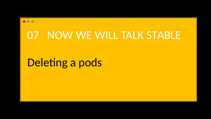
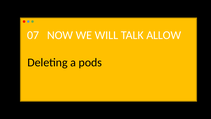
STABLE: STABLE -> ALLOW (164, 35)
